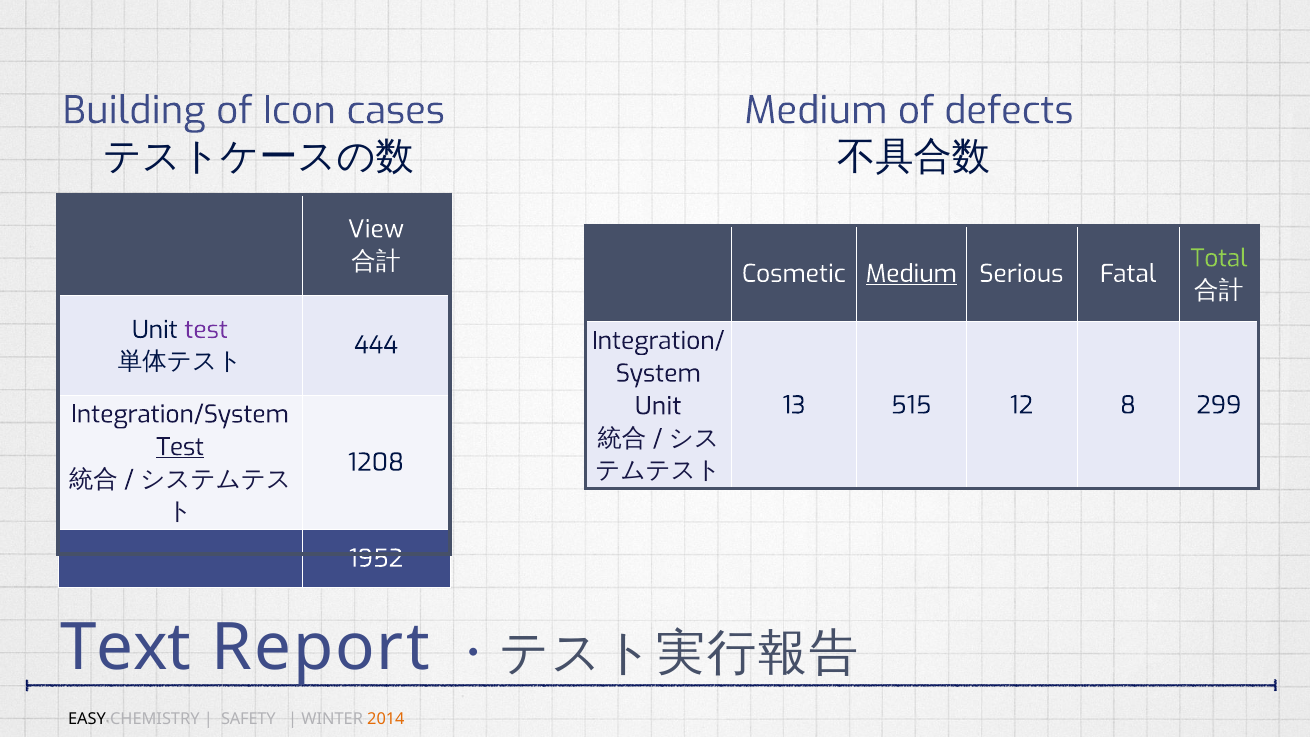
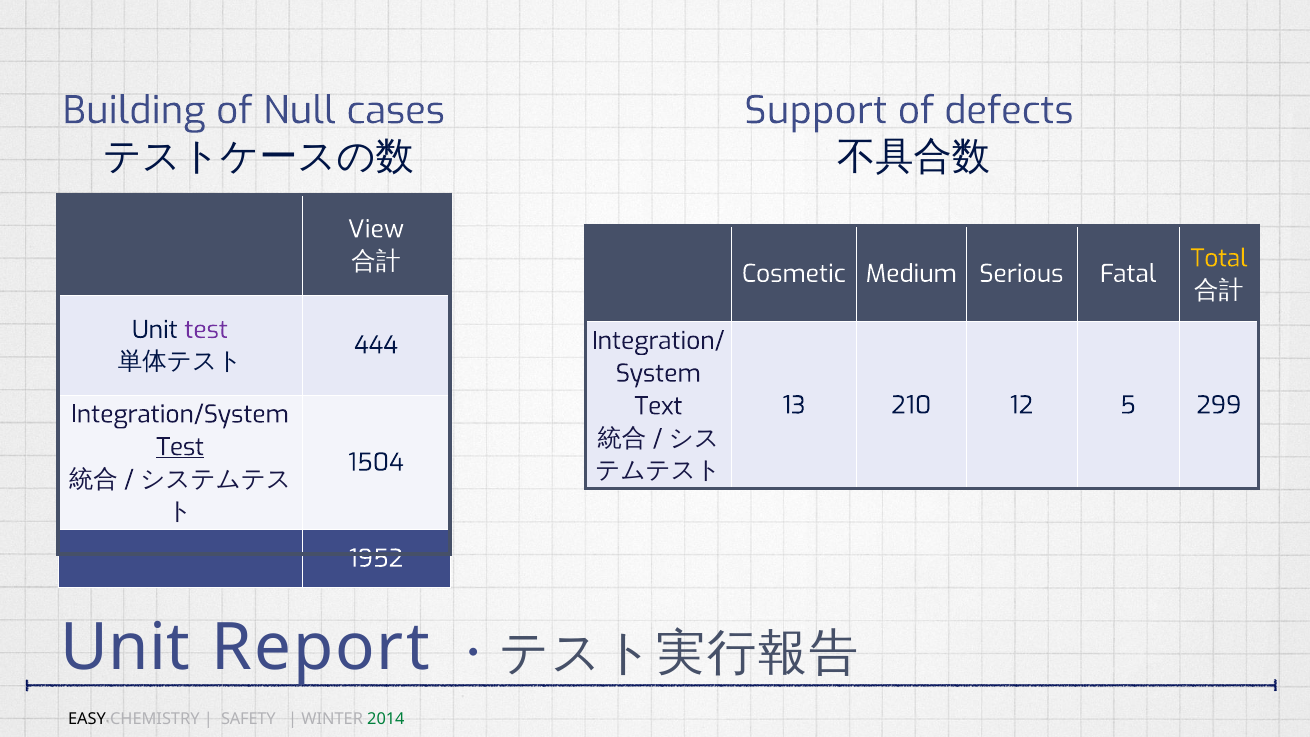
Icon: Icon -> Null (299, 111)
Medium: Medium -> Support (816, 111)
Total colour: light green -> yellow (1219, 258)
Medium underline: present -> none (911, 274)
515: 515 -> 210 (911, 405)
8: 8 -> 5 (1128, 405)
Unit: Unit -> Text (658, 406)
1208: 1208 -> 1504 (376, 462)
Text: Text -> Unit (126, 648)
2014 colour: orange -> green (386, 719)
